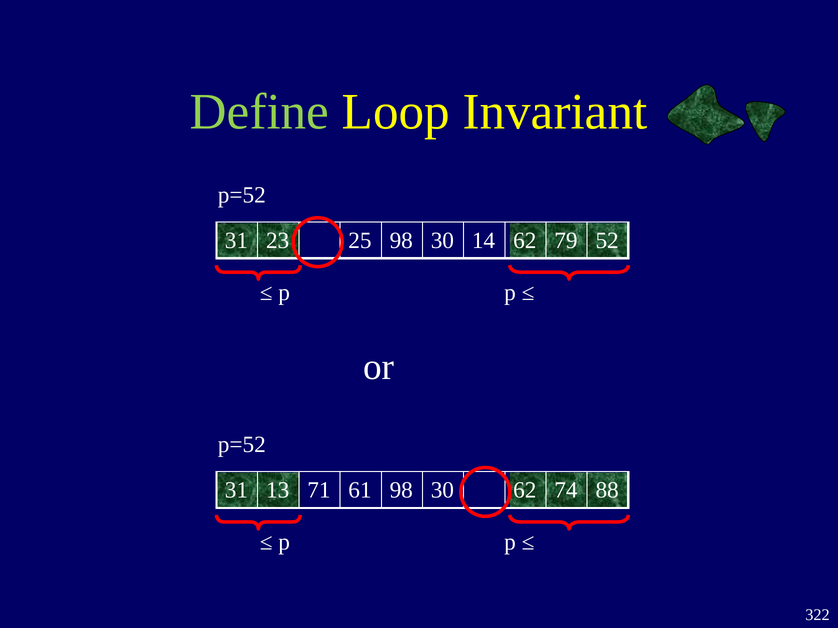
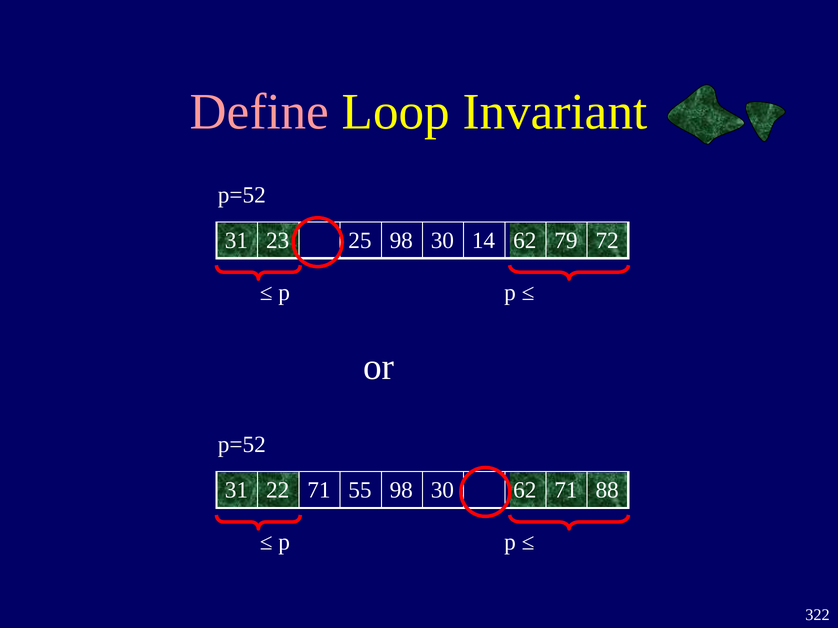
Define colour: light green -> pink (259, 112)
52: 52 -> 72 (607, 241)
13: 13 -> 22 (278, 490)
61: 61 -> 55 (360, 490)
62 74: 74 -> 71 (566, 490)
